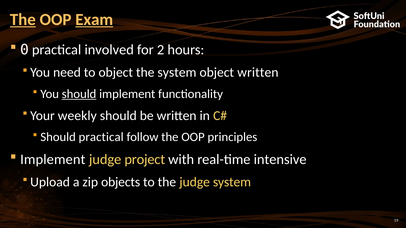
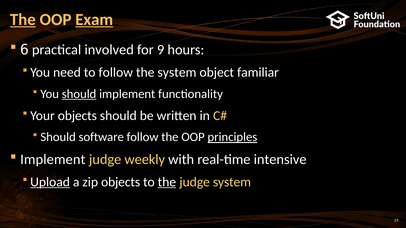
0: 0 -> 6 (24, 50)
2: 2 -> 9 (161, 50)
to object: object -> follow (116, 73)
object written: written -> familiar (258, 73)
Your weekly: weekly -> objects (77, 116)
Should practical: practical -> software (101, 137)
principles underline: none -> present (232, 137)
project: project -> weekly (145, 160)
Upload underline: none -> present (50, 182)
the underline: none -> present (167, 182)
